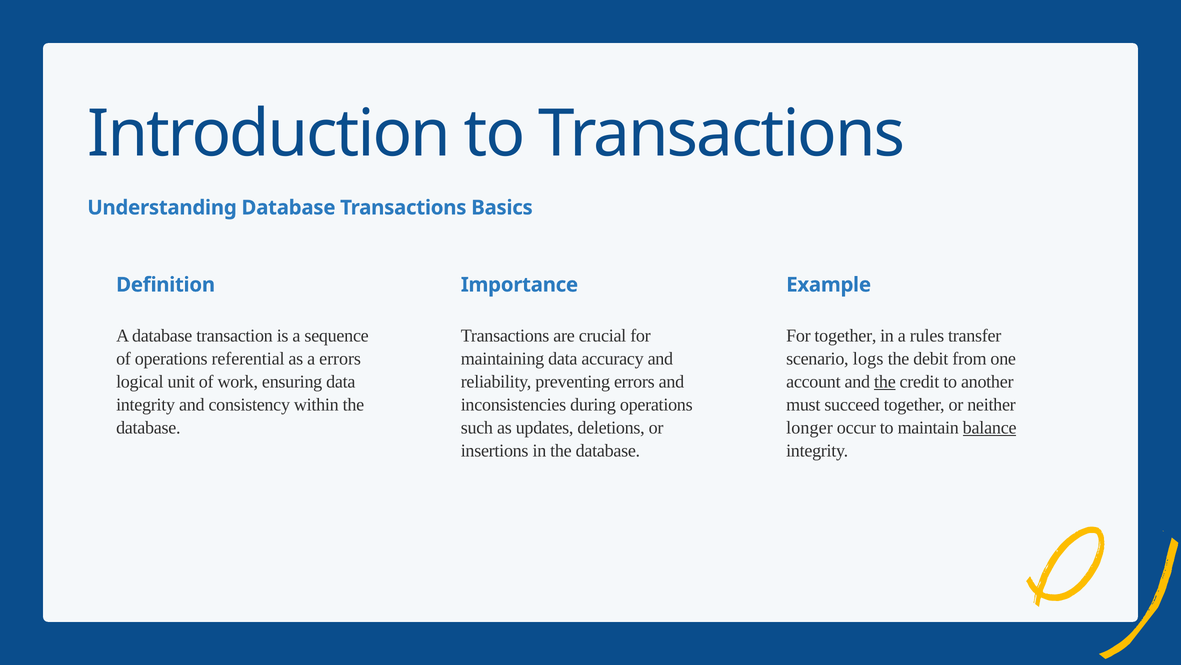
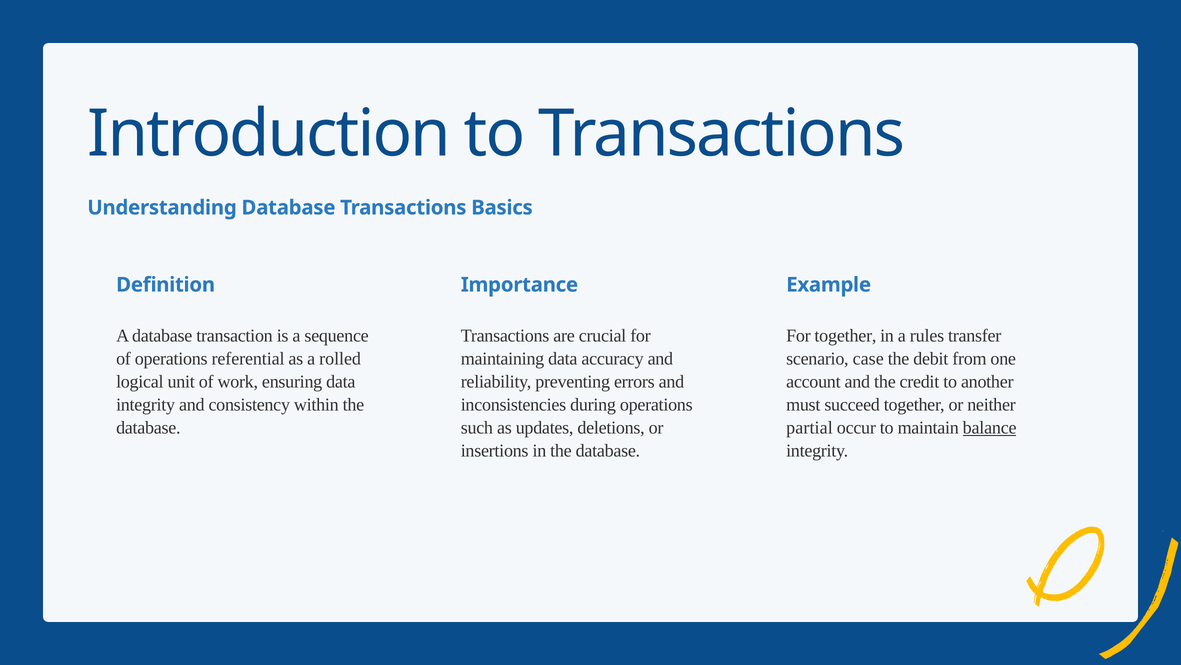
a errors: errors -> rolled (340, 359)
logs: logs -> case (868, 359)
the underline: present -> none (885, 382)
longer: longer -> partial (810, 427)
